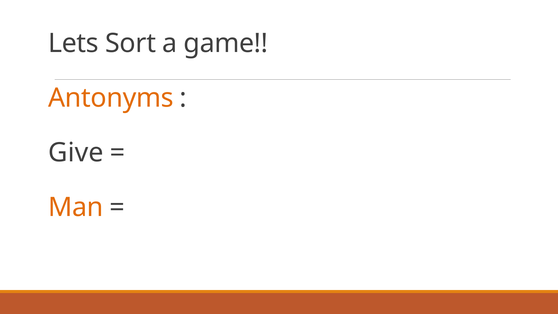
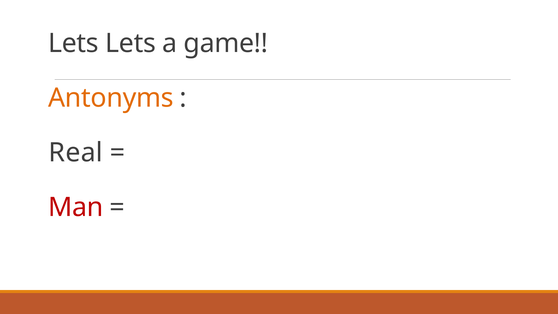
Lets Sort: Sort -> Lets (131, 43)
Give: Give -> Real (76, 153)
Man colour: orange -> red (76, 207)
